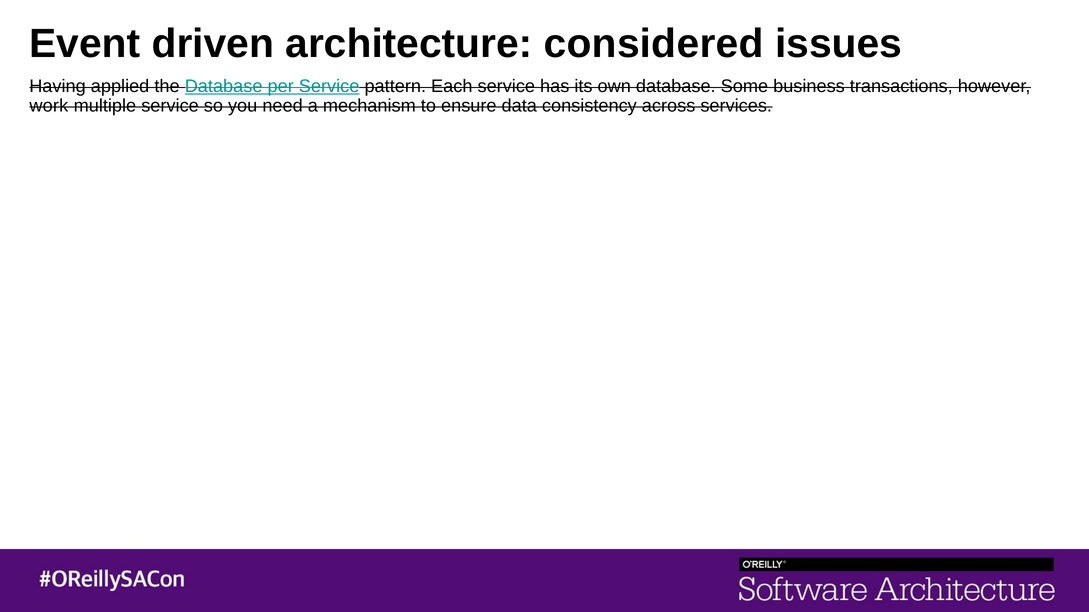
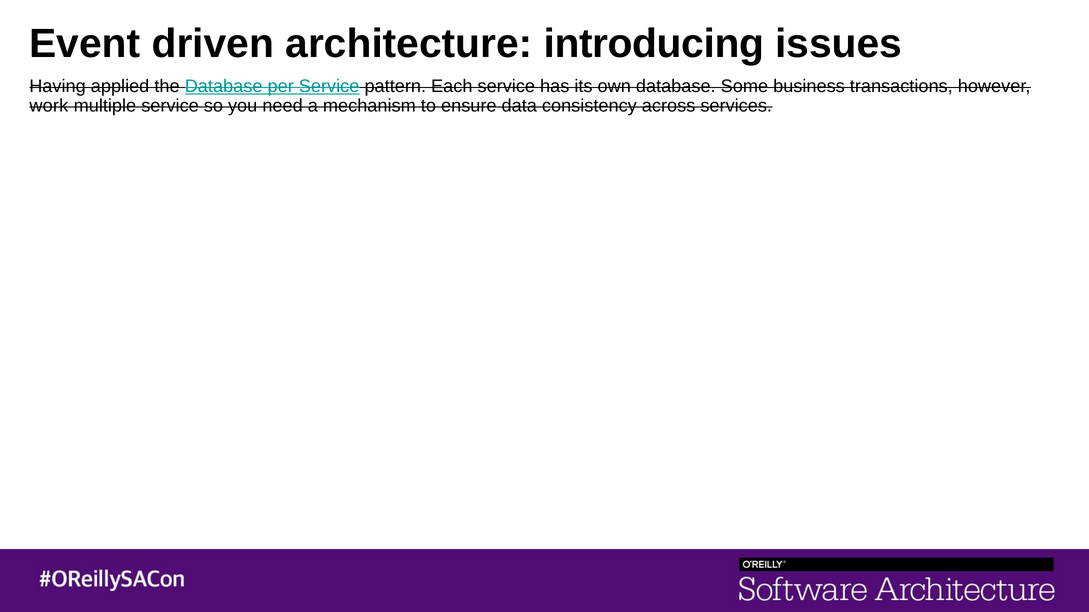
considered: considered -> introducing (654, 44)
